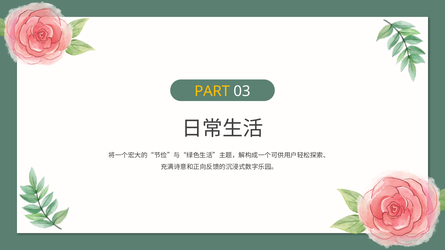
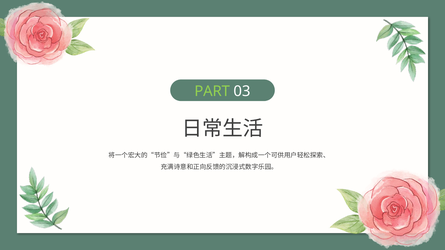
PART colour: yellow -> light green (212, 91)
